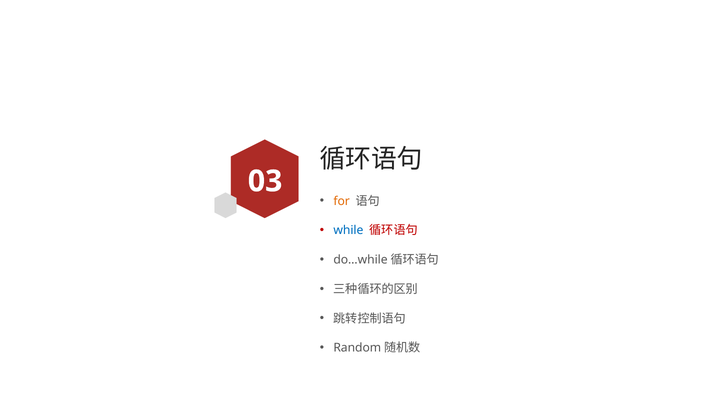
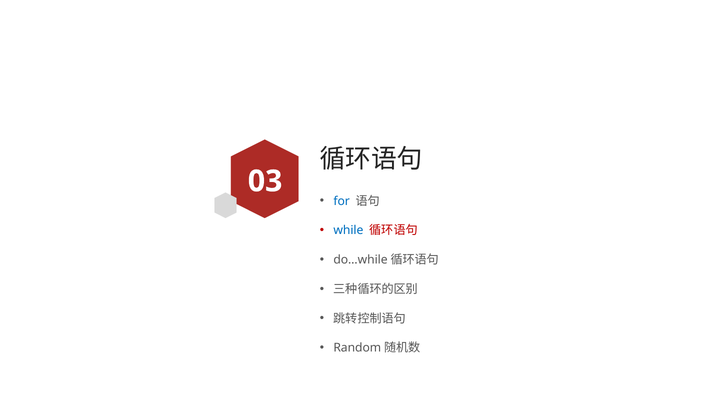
for colour: orange -> blue (342, 201)
